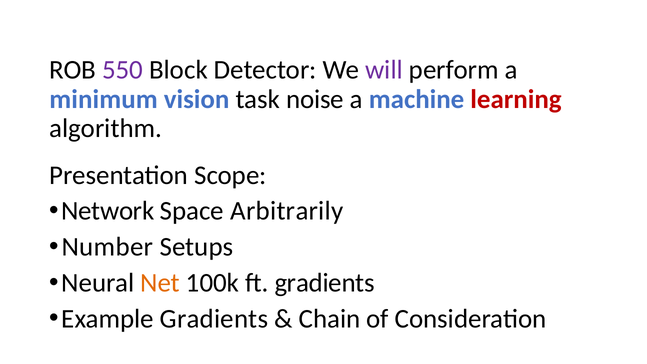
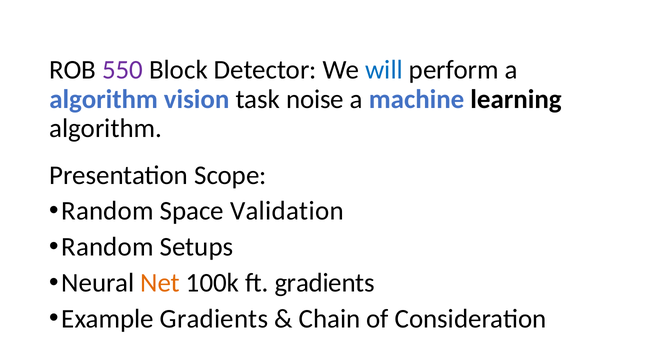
will colour: purple -> blue (384, 70)
minimum: minimum -> algorithm (104, 99)
learning colour: red -> black (516, 99)
Network: Network -> Random (107, 211)
Arbitrarily: Arbitrarily -> Validation (287, 211)
Number: Number -> Random (107, 247)
